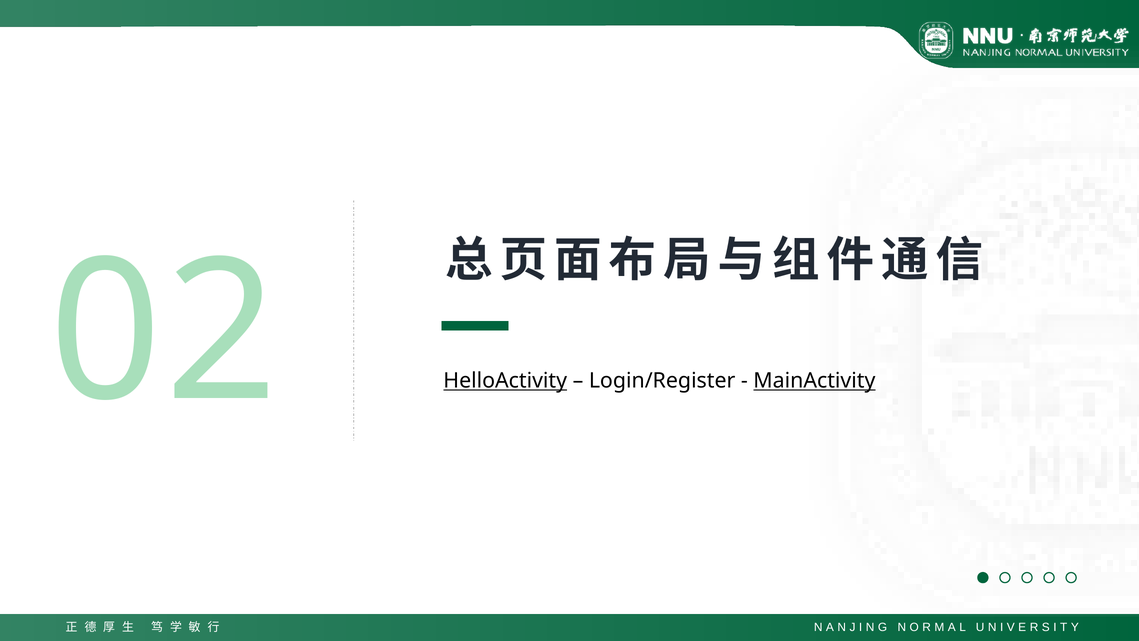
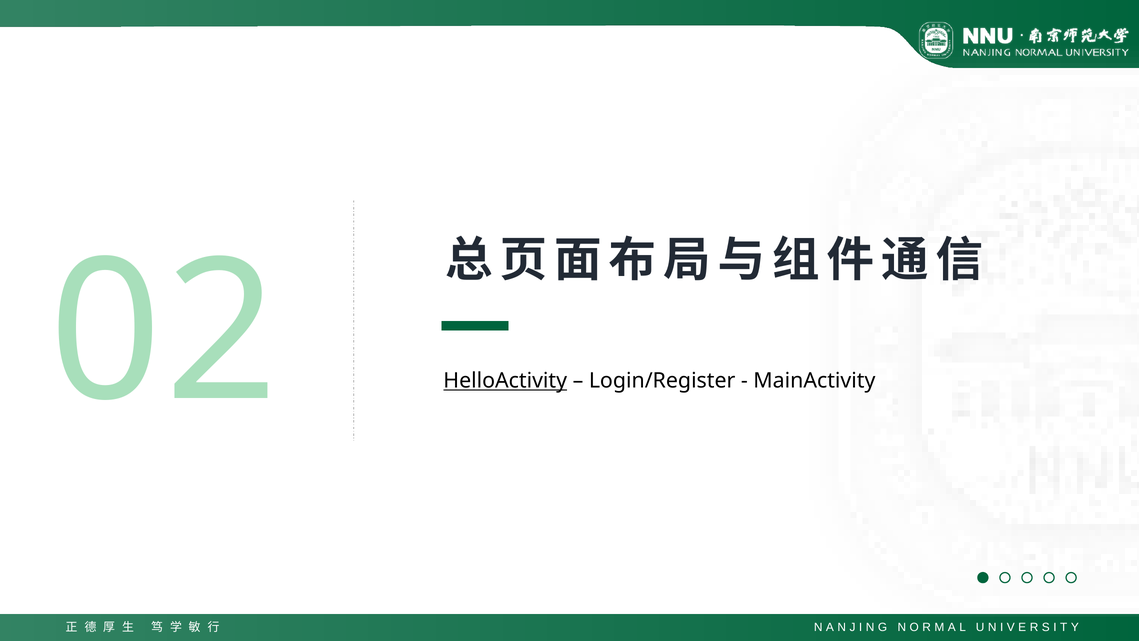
MainActivity underline: present -> none (814, 381)
